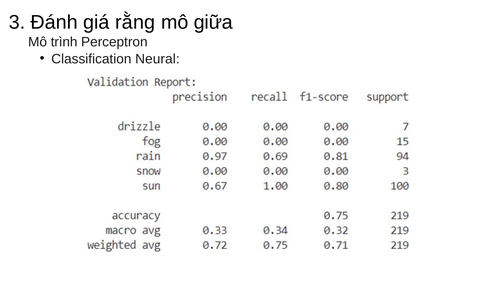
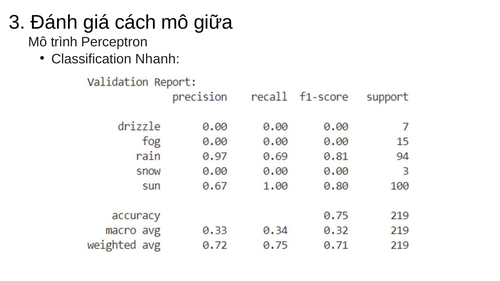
rằng: rằng -> cách (135, 22)
Neural: Neural -> Nhanh (157, 59)
